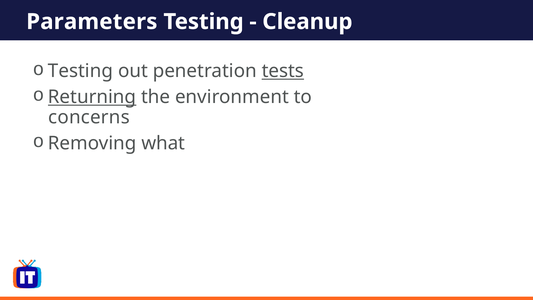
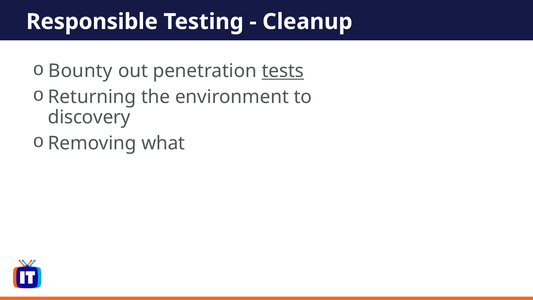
Parameters: Parameters -> Responsible (92, 22)
Testing: Testing -> Bounty (80, 71)
Returning underline: present -> none (92, 97)
concerns: concerns -> discovery (89, 117)
